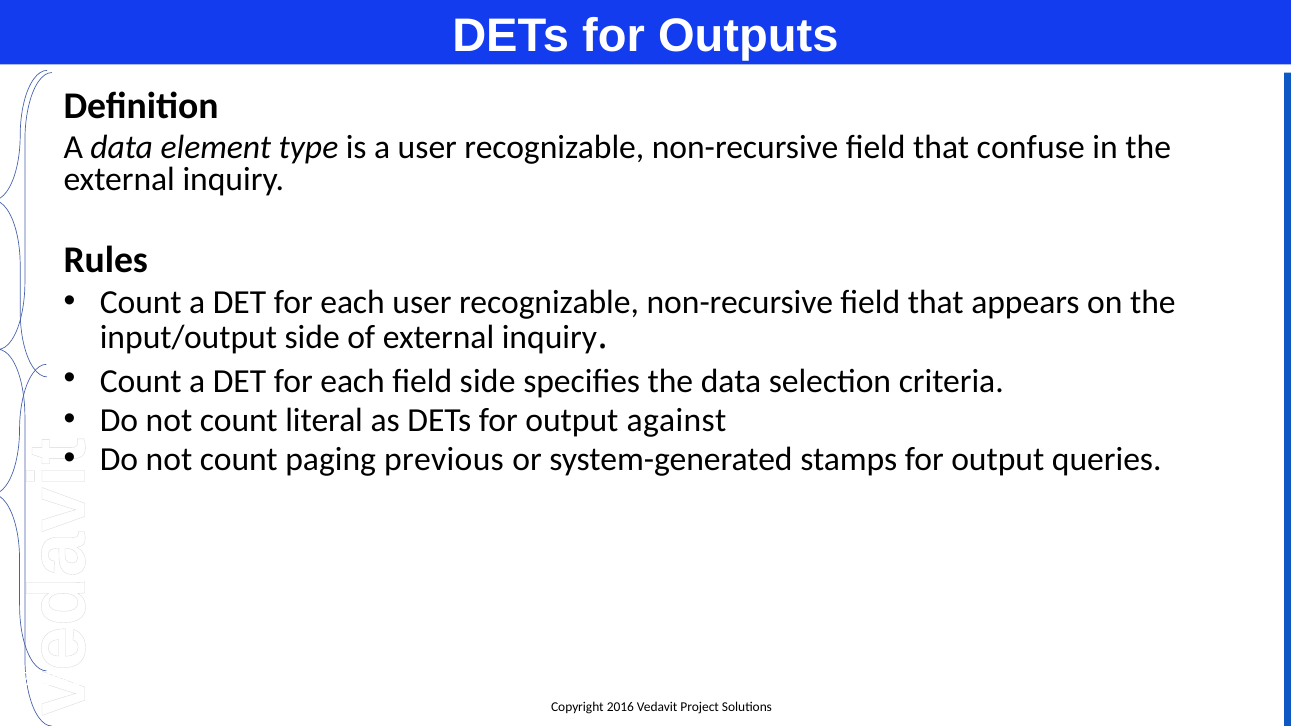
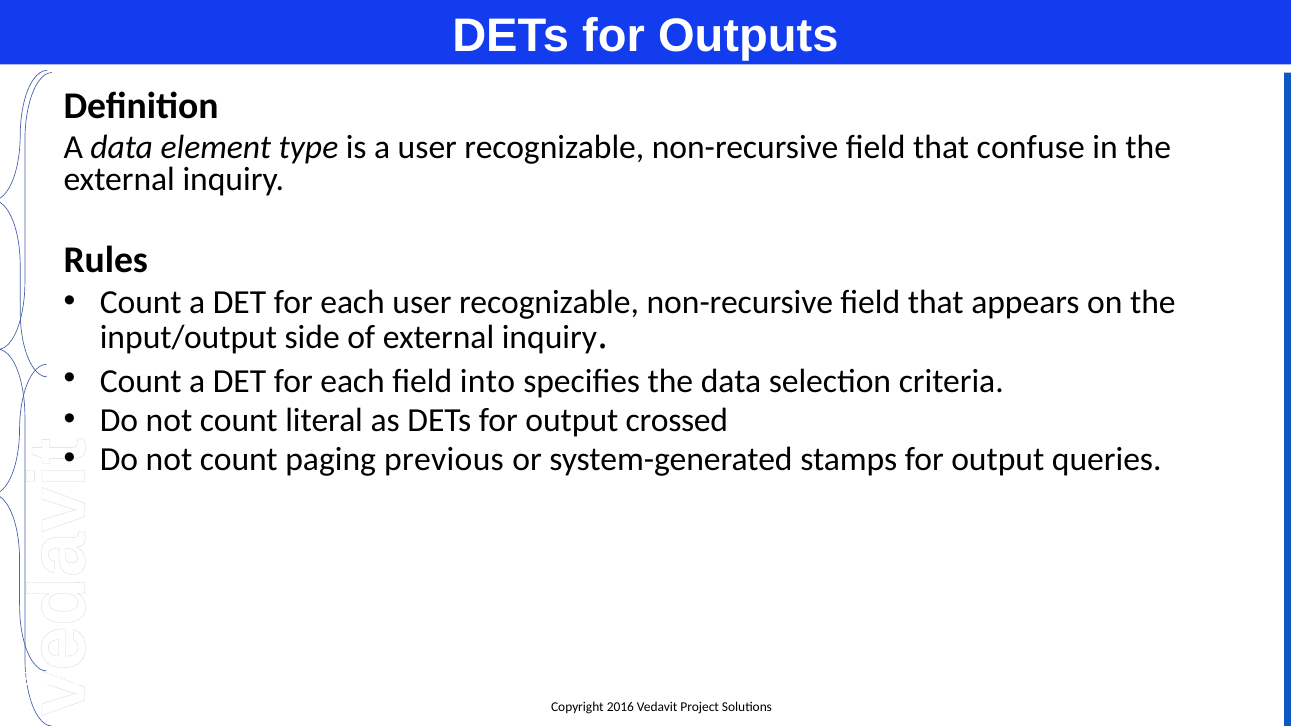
field side: side -> into (488, 381)
against: against -> crossed (677, 421)
